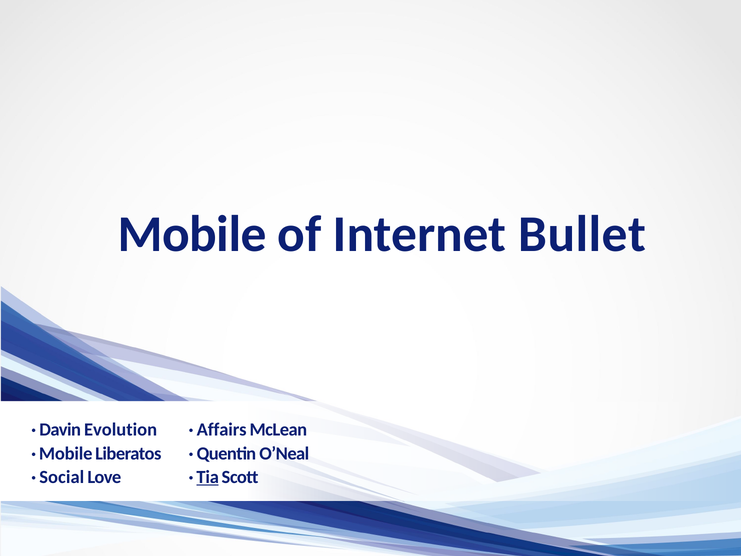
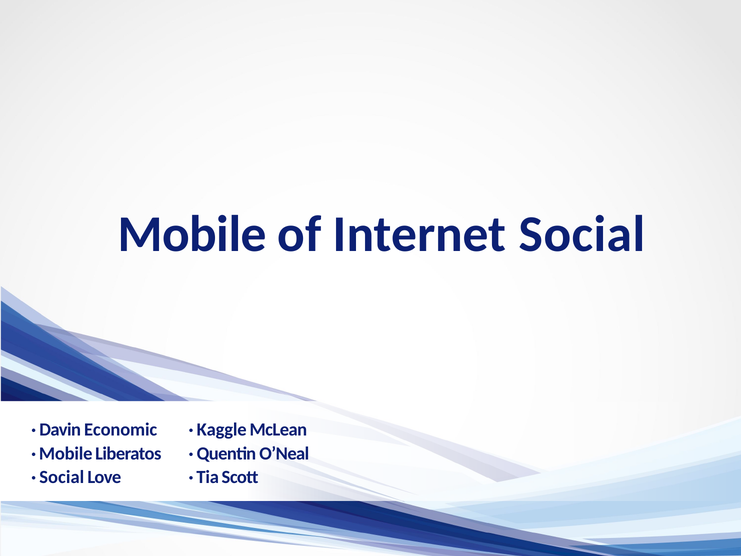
Internet Bullet: Bullet -> Social (582, 234)
Evolution: Evolution -> Economic (121, 430)
Affairs: Affairs -> Kaggle (222, 430)
Tia underline: present -> none (208, 477)
